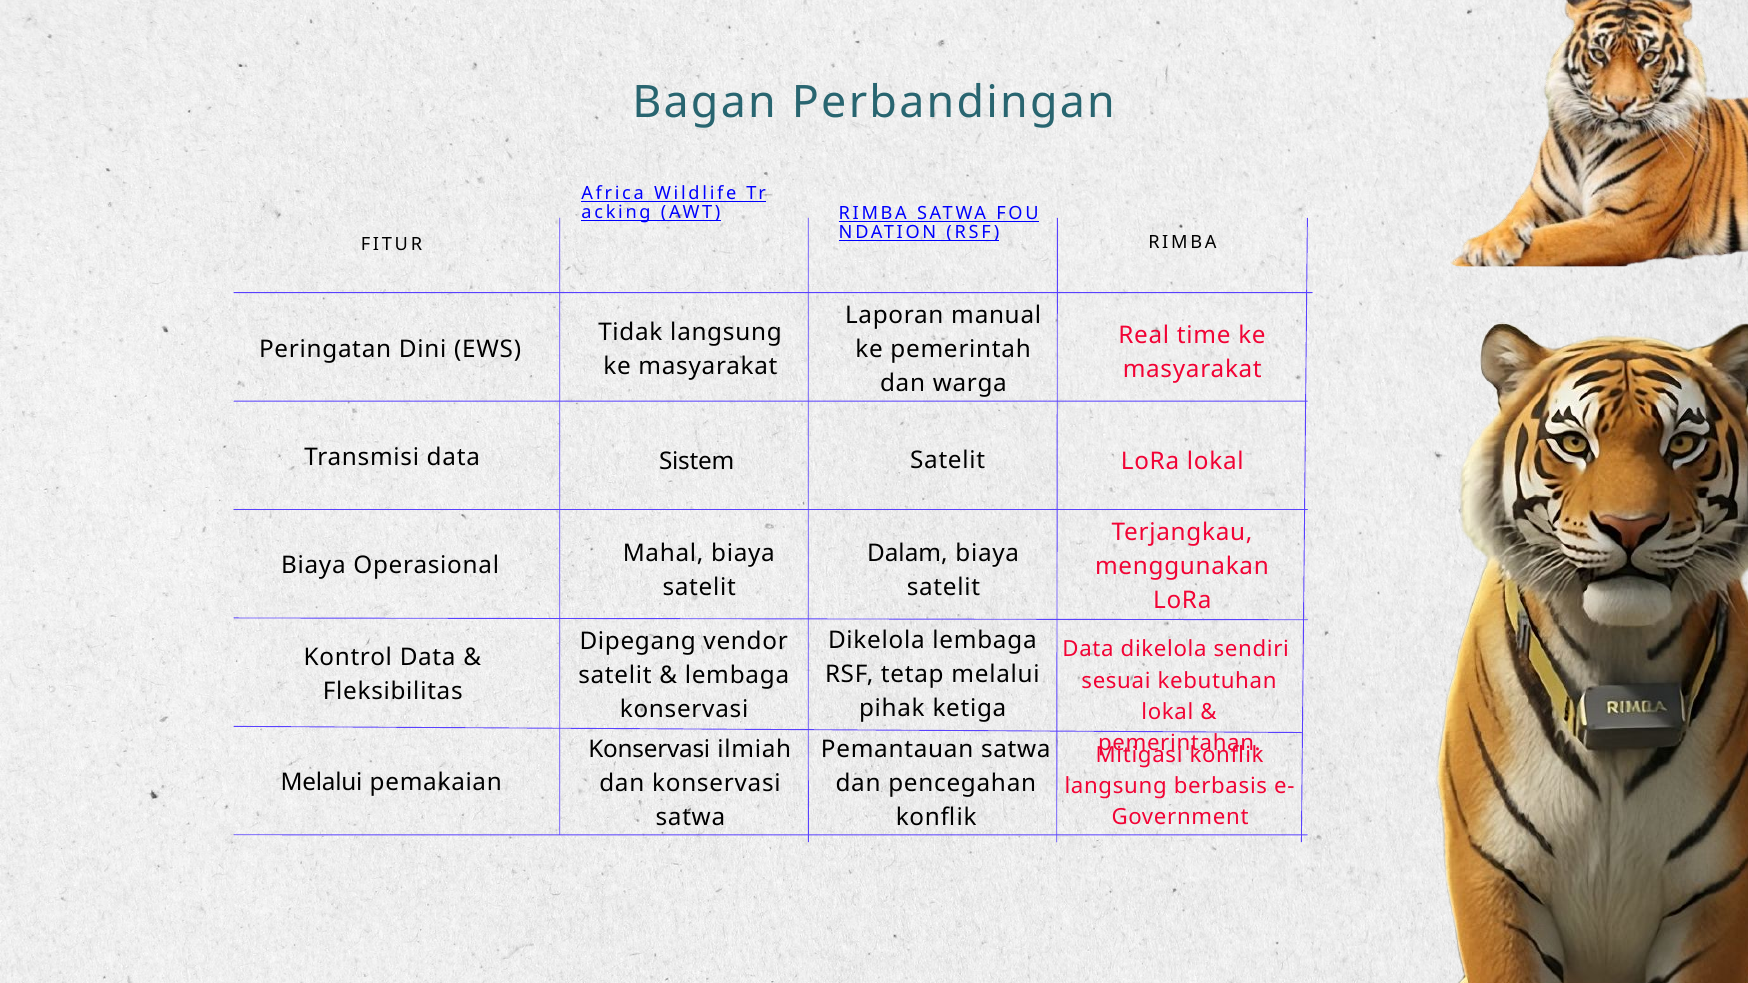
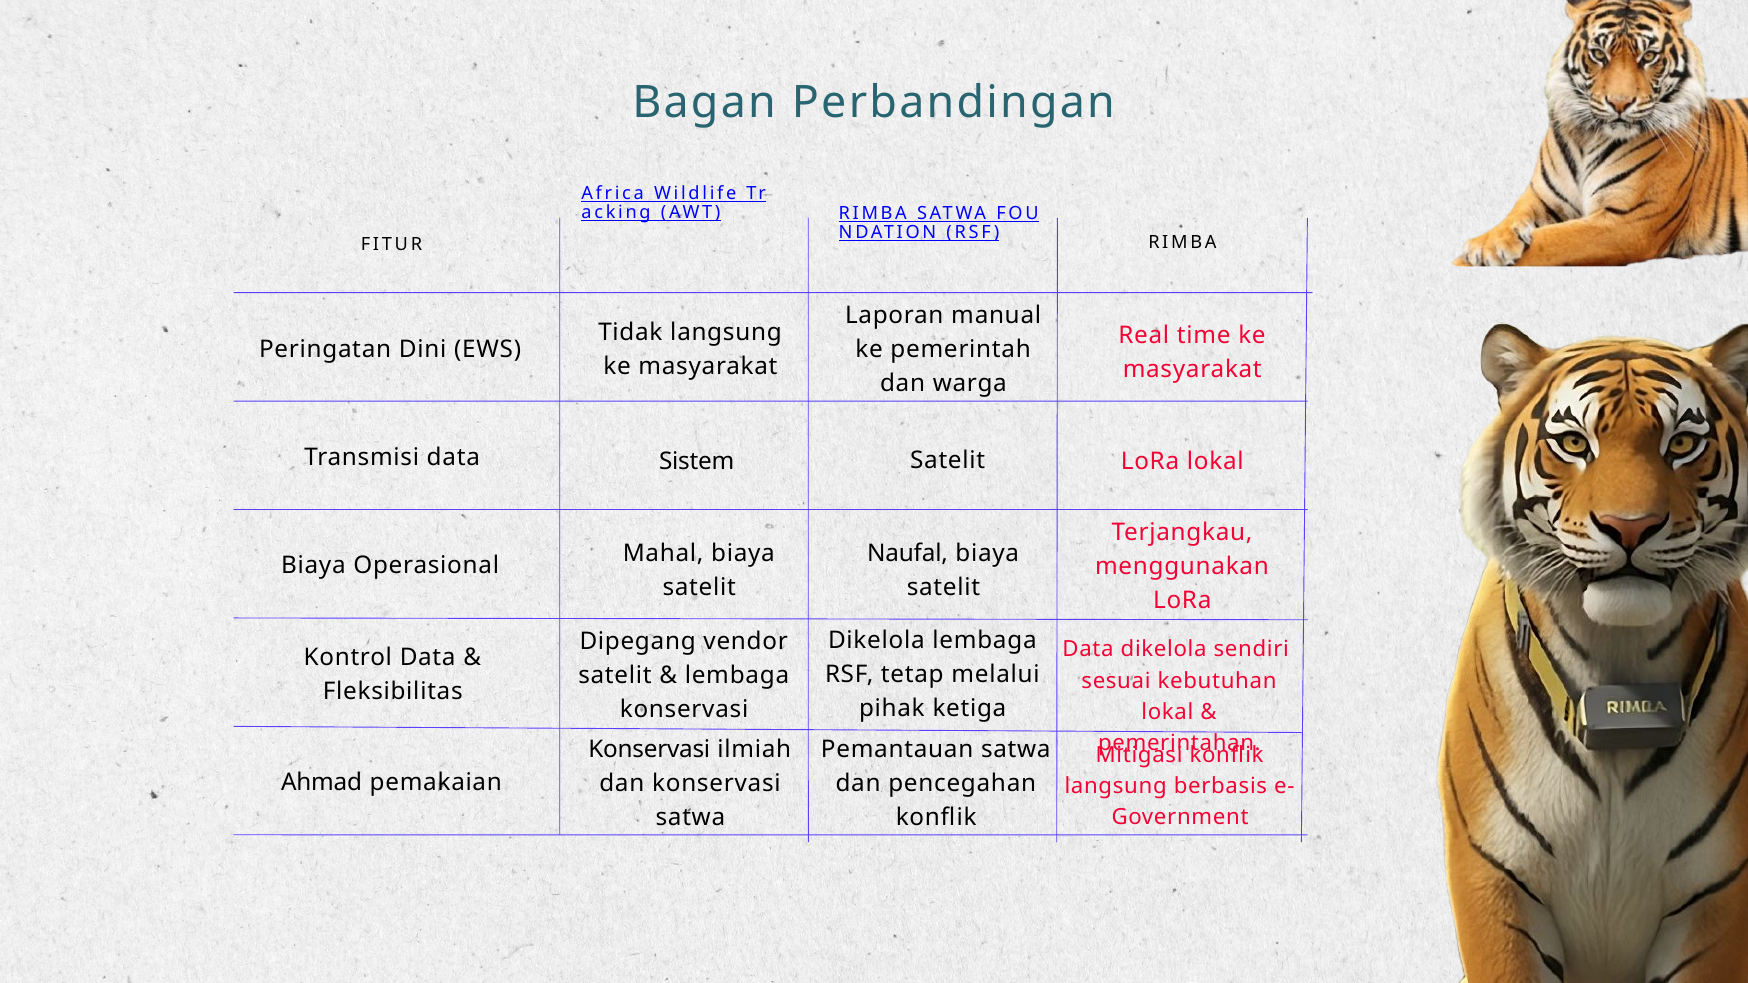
Dalam: Dalam -> Naufal (907, 553)
Melalui: Melalui -> Ahmad (322, 783)
